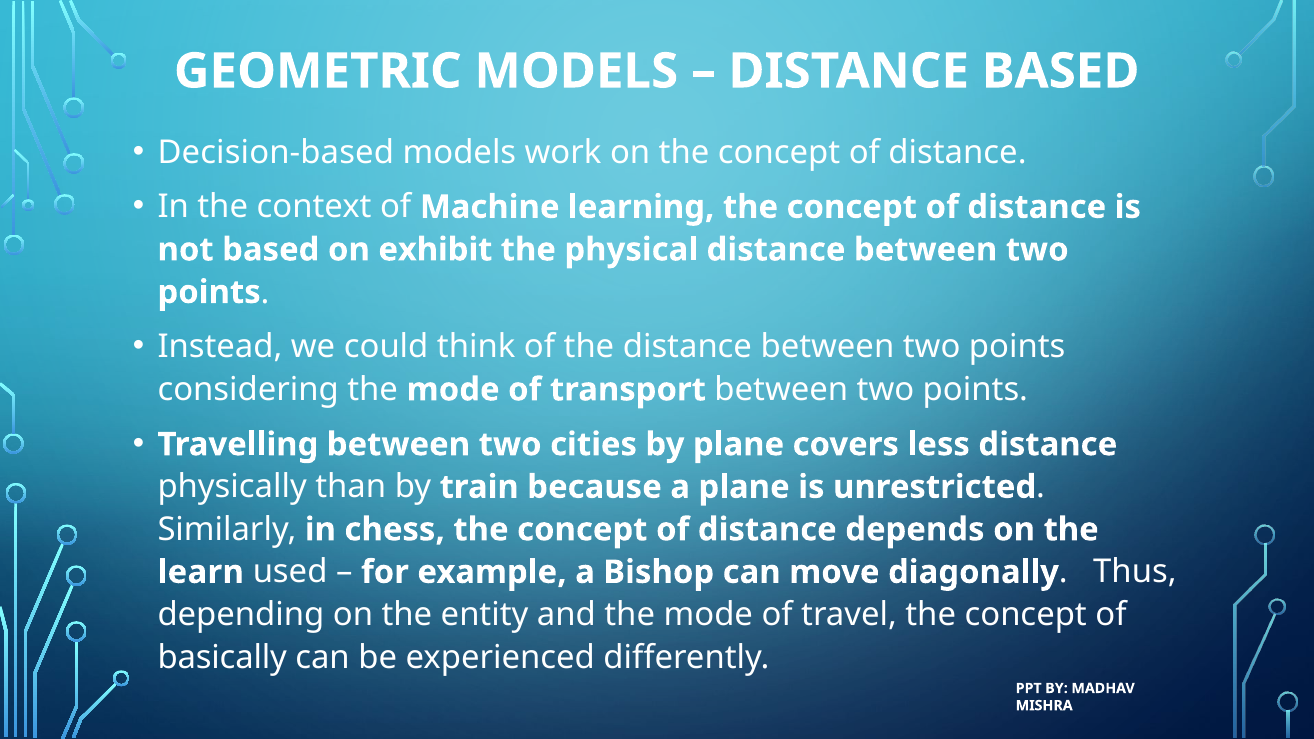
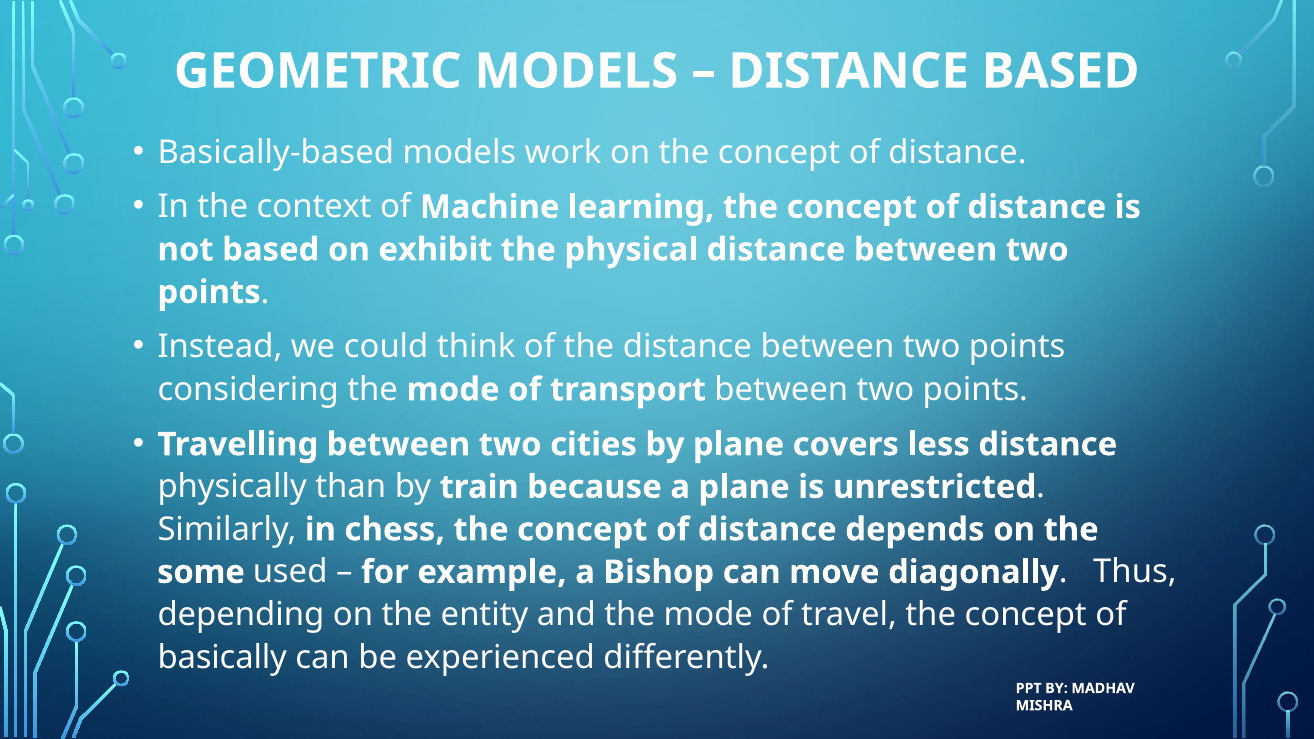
Decision-based: Decision-based -> Basically-based (276, 152)
learn: learn -> some (201, 572)
